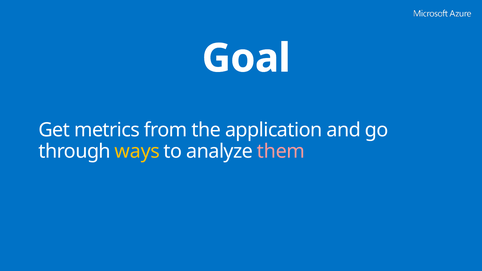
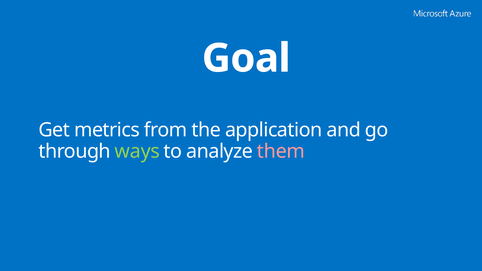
ways colour: yellow -> light green (137, 151)
